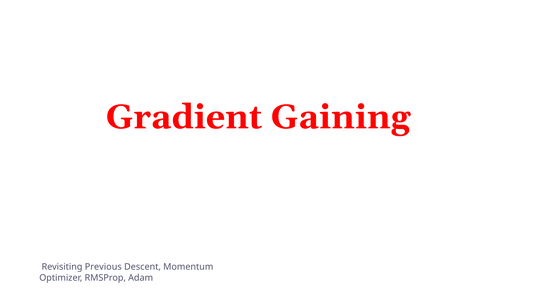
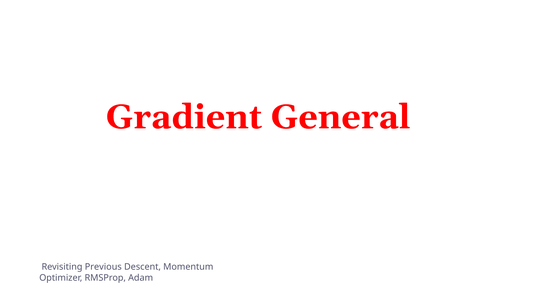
Gaining: Gaining -> General (341, 117)
